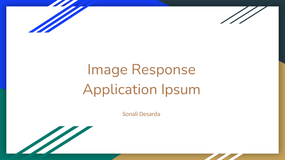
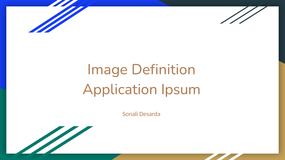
Response: Response -> Definition (163, 70)
